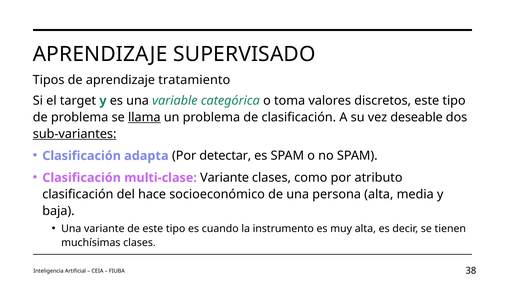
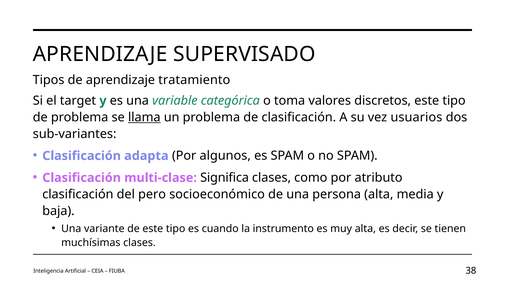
deseable: deseable -> usuarios (416, 117)
sub-variantes underline: present -> none (75, 134)
detectar: detectar -> algunos (225, 156)
multi-clase Variante: Variante -> Significa (225, 178)
hace: hace -> pero (152, 194)
